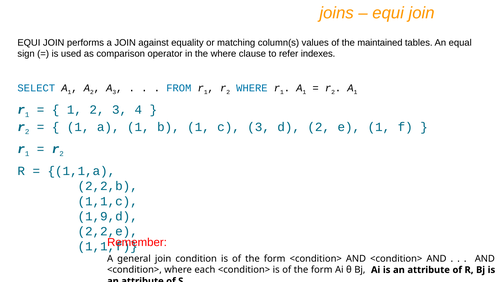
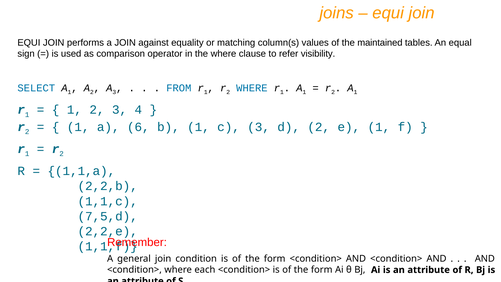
indexes: indexes -> visibility (318, 54)
1 a 1: 1 -> 6 (138, 127)
1,9,d: 1,9,d -> 7,5,d (108, 216)
